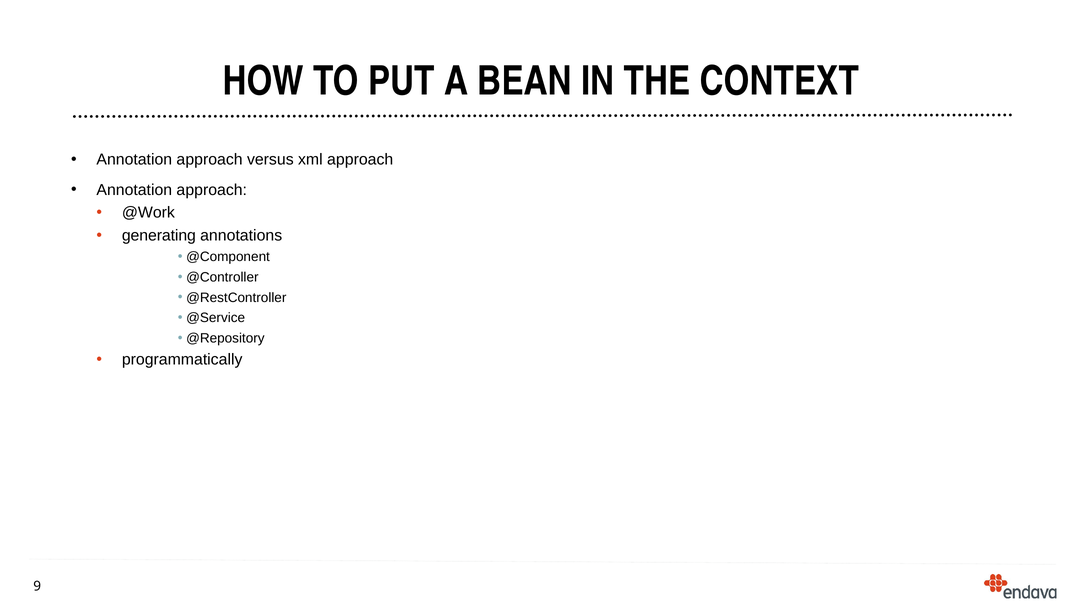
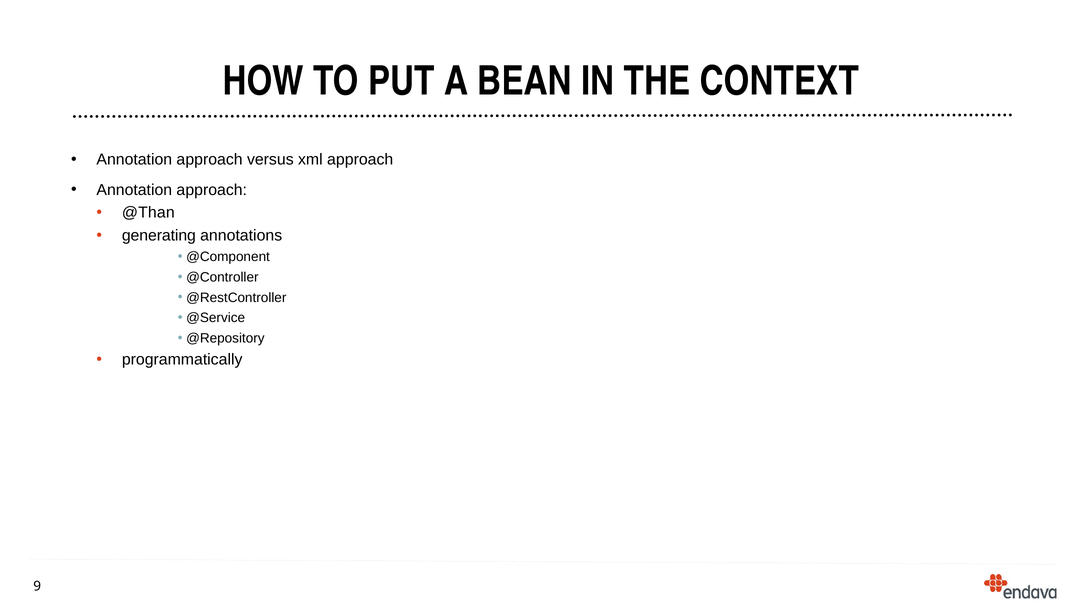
@Work: @Work -> @Than (148, 212)
